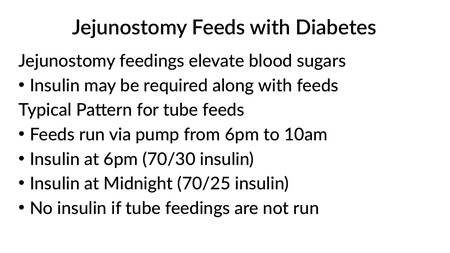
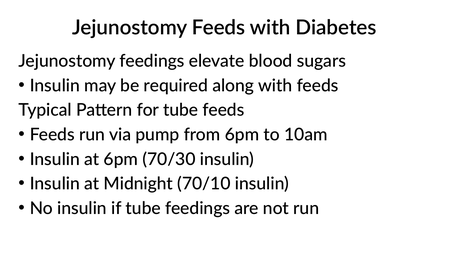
70/25: 70/25 -> 70/10 (204, 184)
